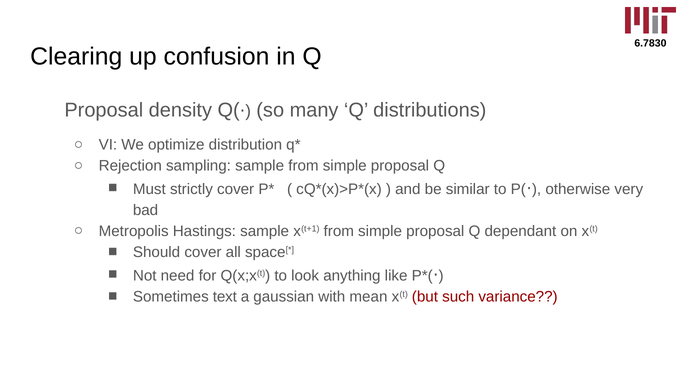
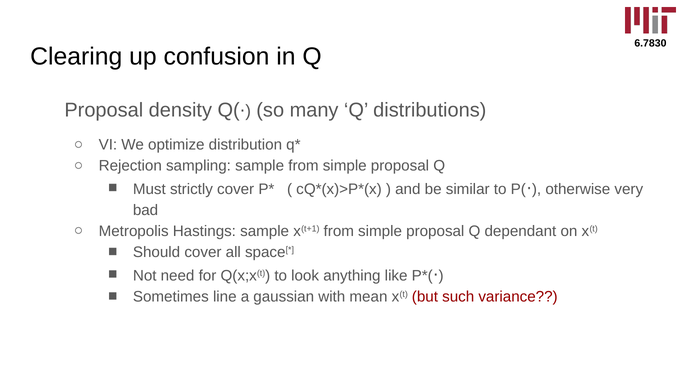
text: text -> line (225, 297)
